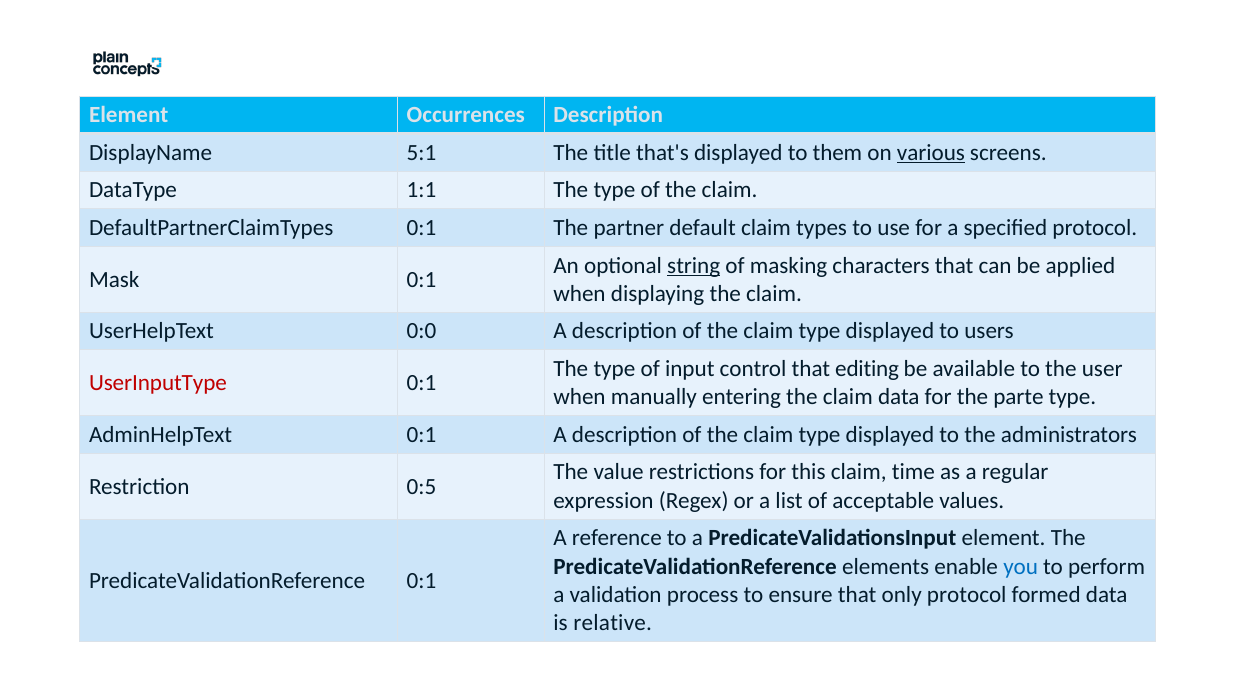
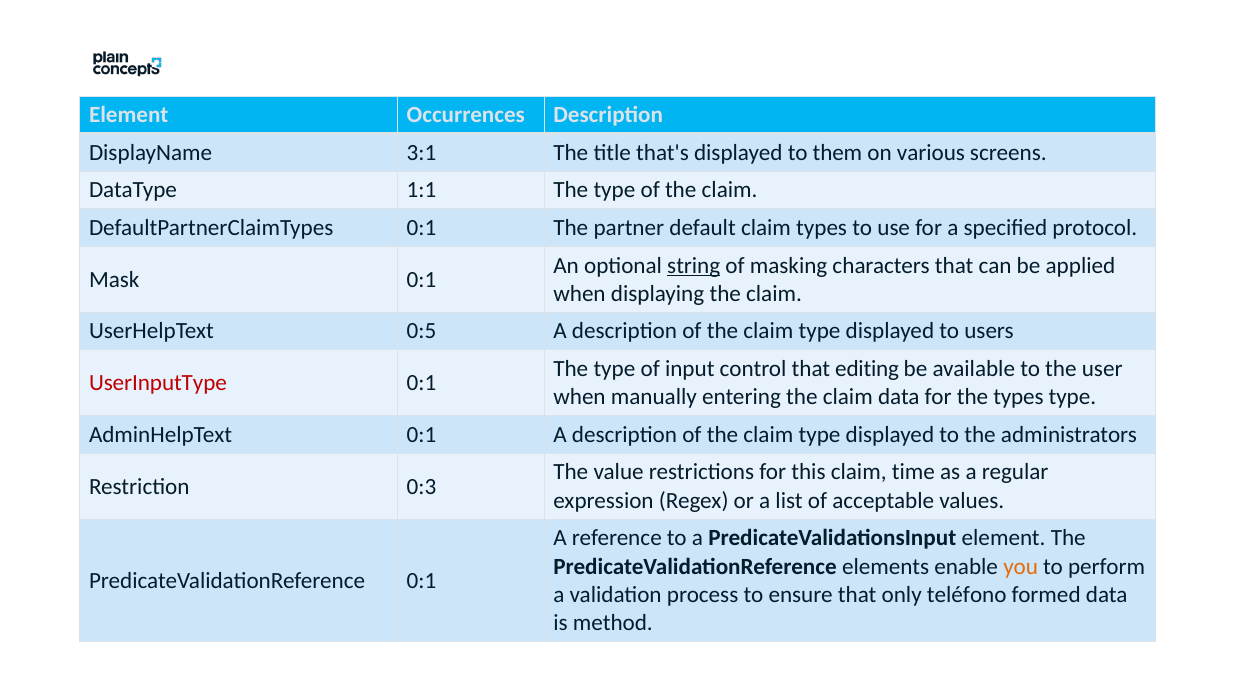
5:1: 5:1 -> 3:1 (422, 153)
various underline: present -> none (931, 153)
0:0: 0:0 -> 0:5 (422, 331)
the parte: parte -> types (1018, 397)
0:5: 0:5 -> 0:3 (422, 486)
you colour: blue -> orange (1021, 566)
only protocol: protocol -> teléfono (967, 594)
relative: relative -> method (613, 623)
